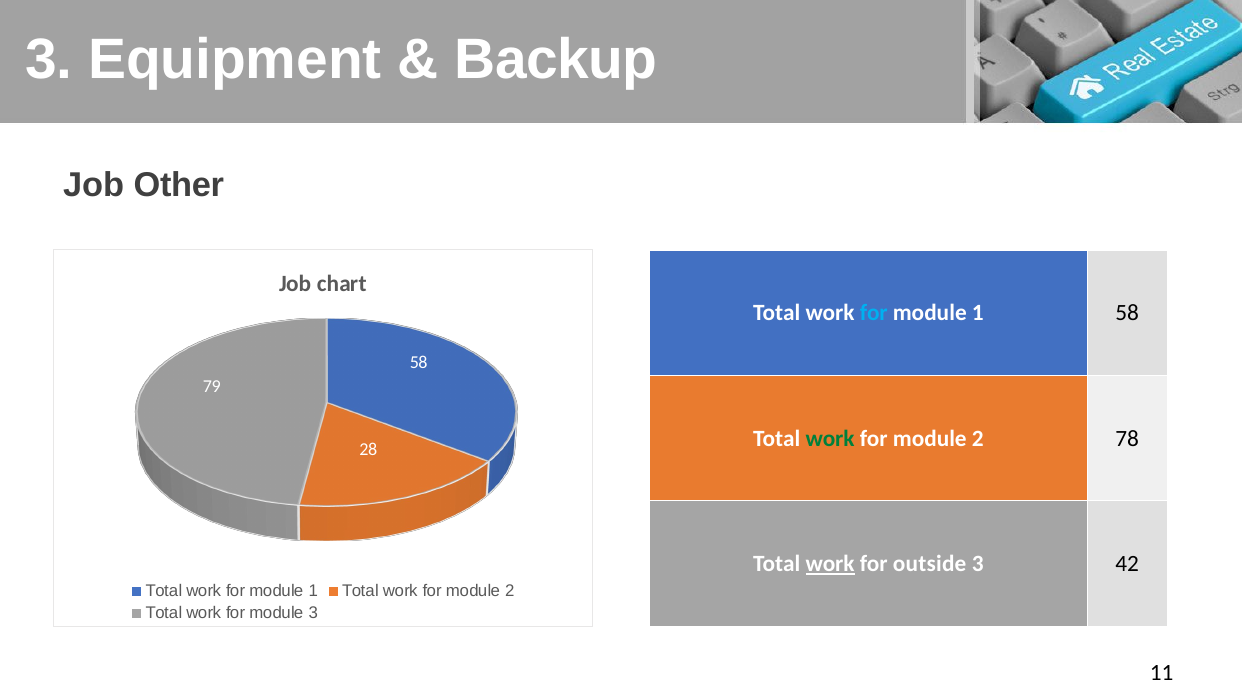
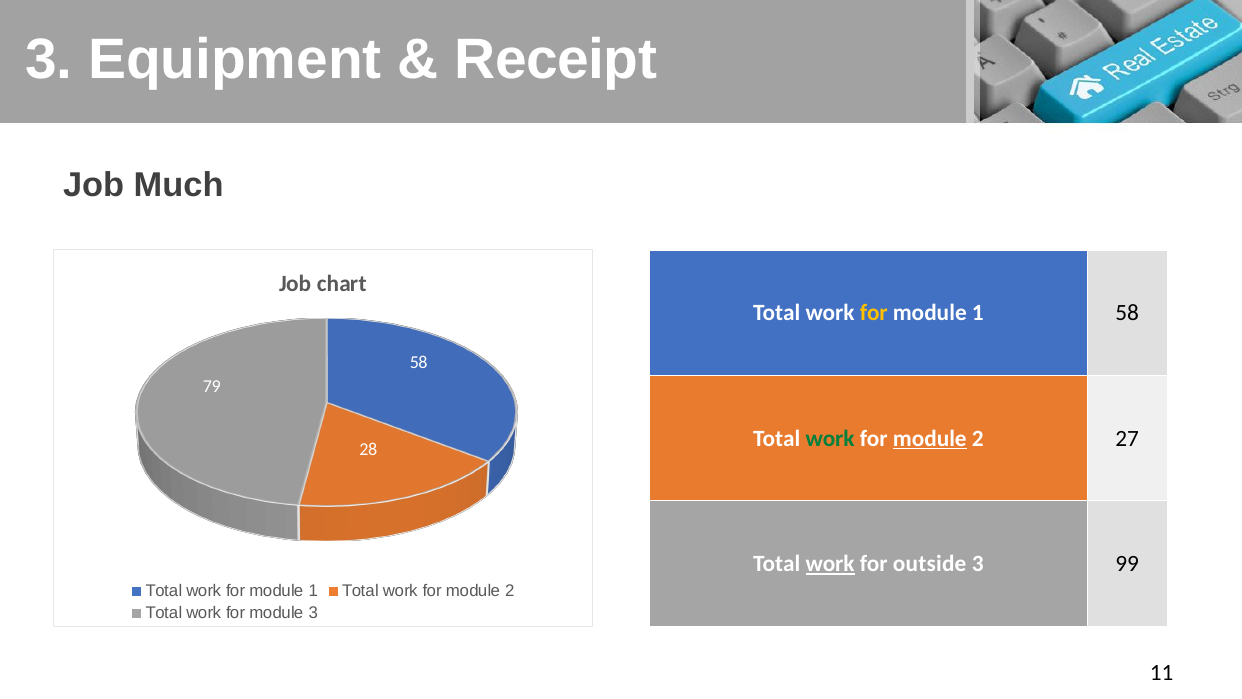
Backup: Backup -> Receipt (556, 60)
Other: Other -> Much (179, 185)
for colour: light blue -> yellow (874, 313)
module underline: none -> present (930, 438)
78: 78 -> 27 (1127, 438)
42: 42 -> 99 (1127, 564)
